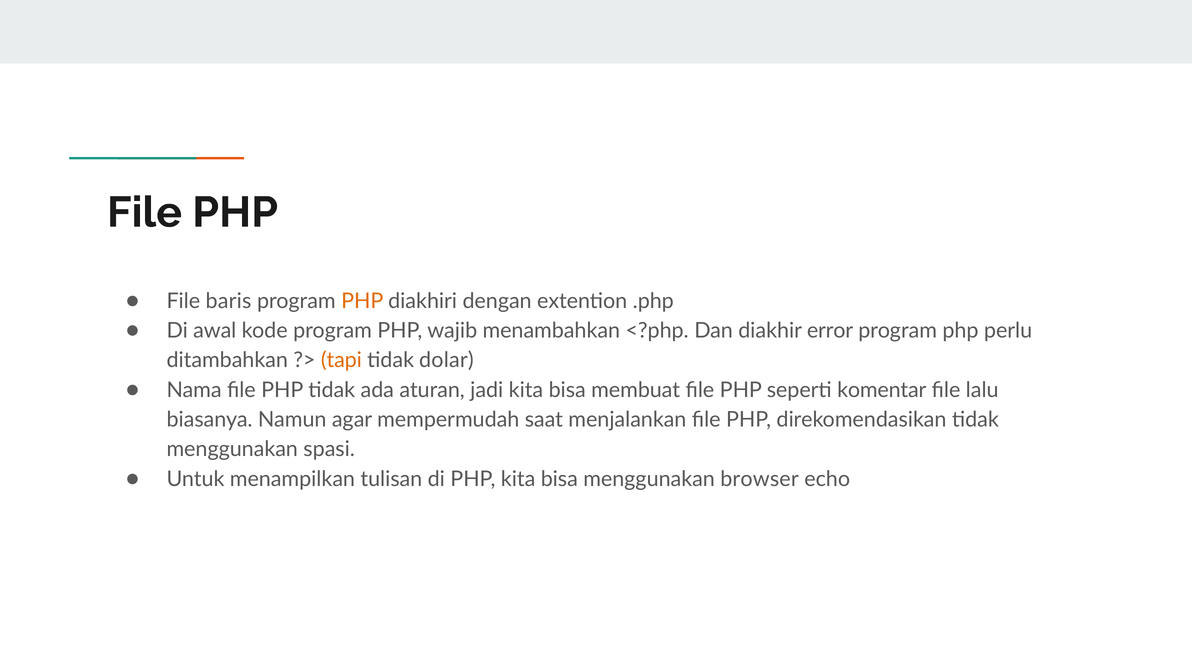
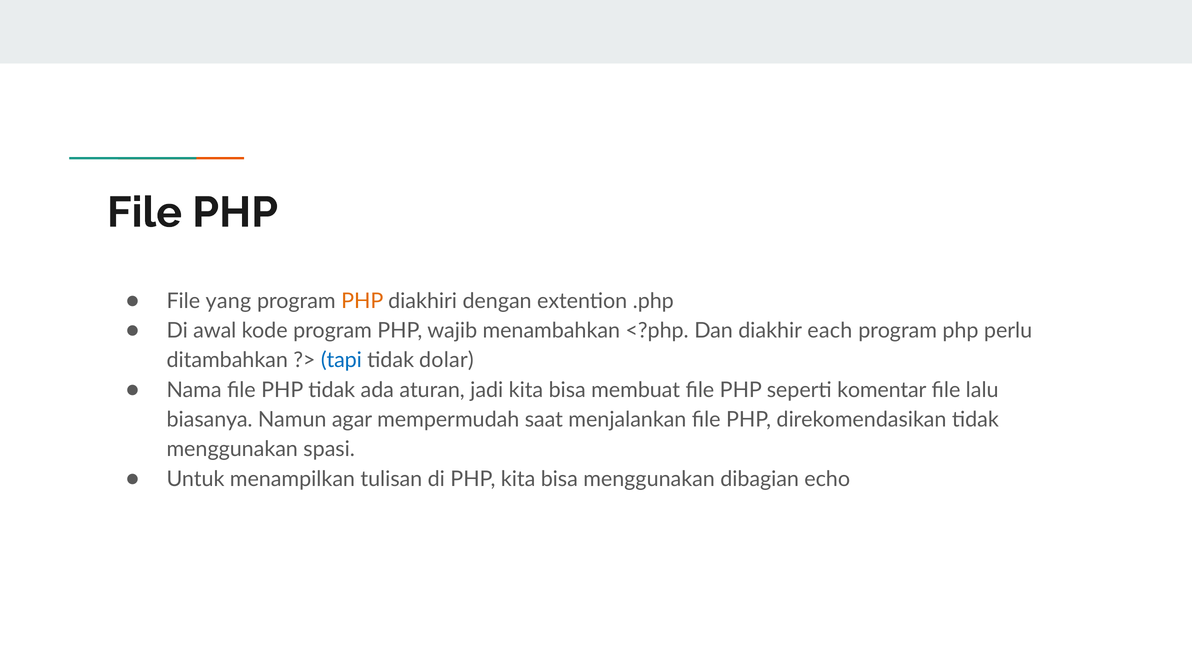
baris: baris -> yang (228, 301)
error: error -> each (830, 331)
tapi colour: orange -> blue (341, 361)
browser: browser -> dibagian (760, 479)
